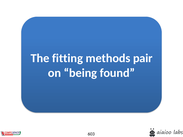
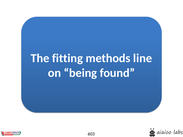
pair: pair -> line (143, 58)
